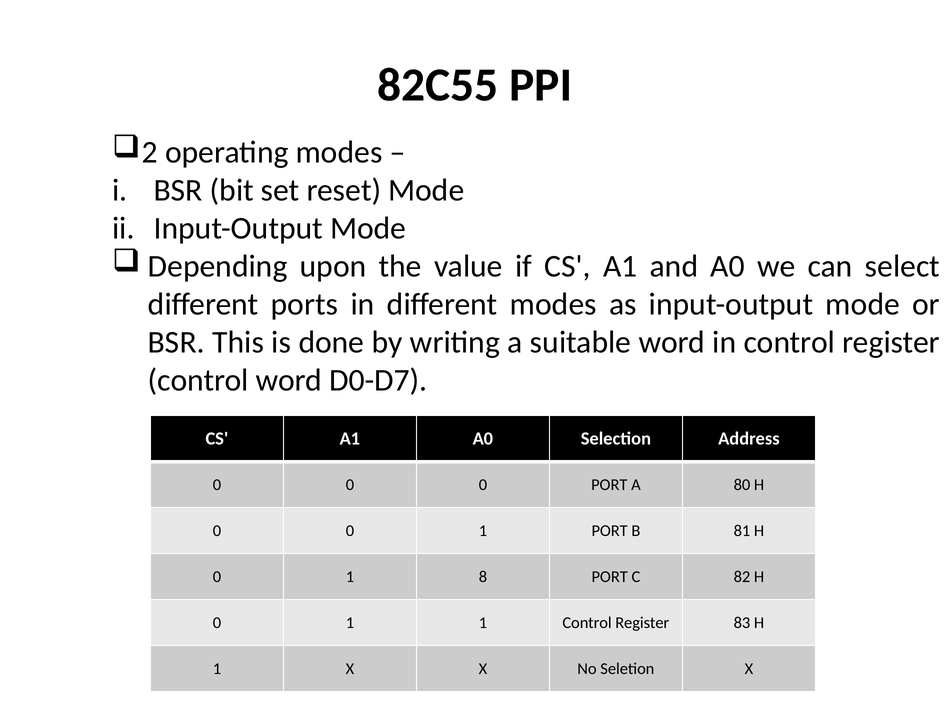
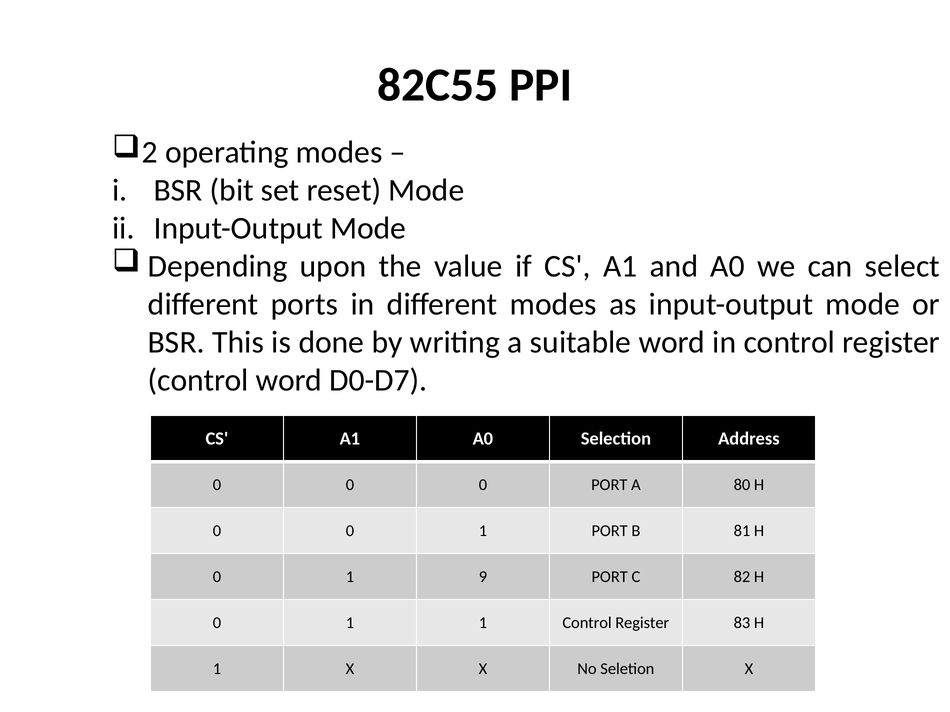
8: 8 -> 9 (483, 577)
